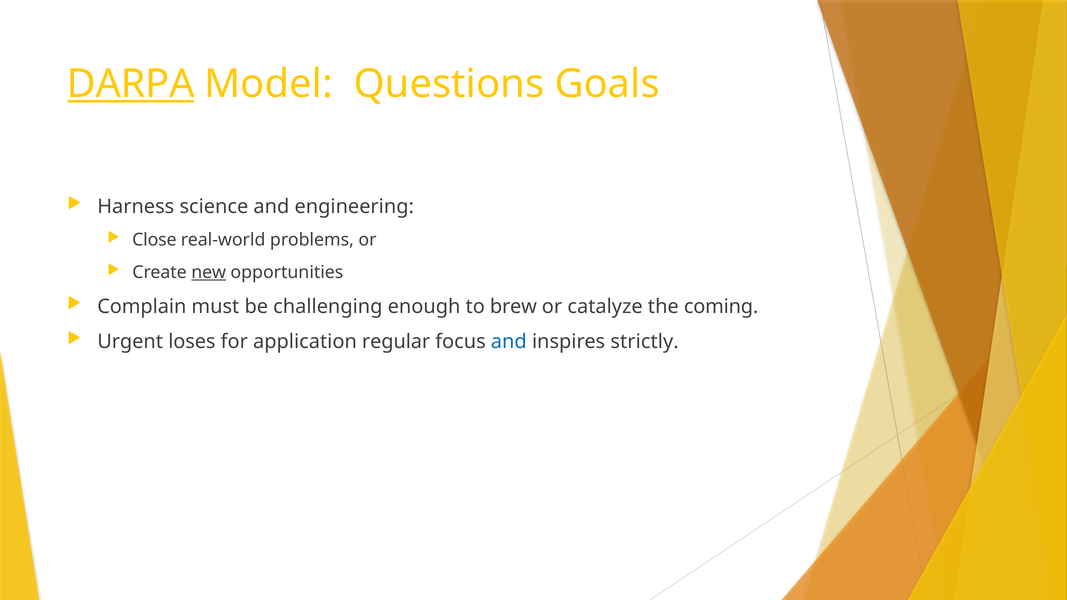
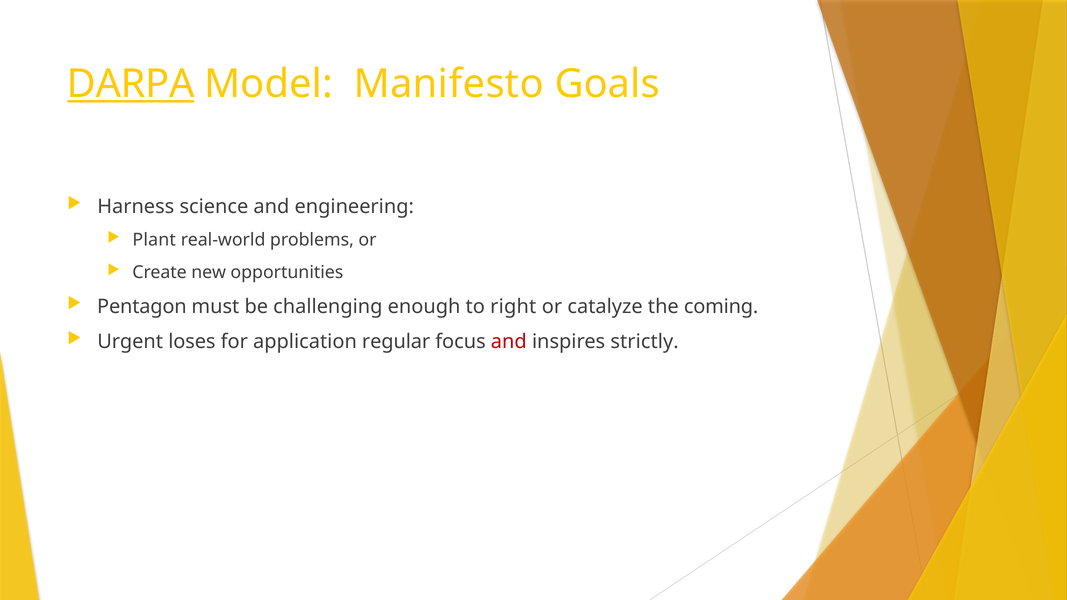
Questions: Questions -> Manifesto (449, 84)
Close: Close -> Plant (154, 240)
new underline: present -> none (209, 273)
Complain: Complain -> Pentagon (142, 307)
brew: brew -> right (513, 307)
and colour: blue -> red (509, 342)
